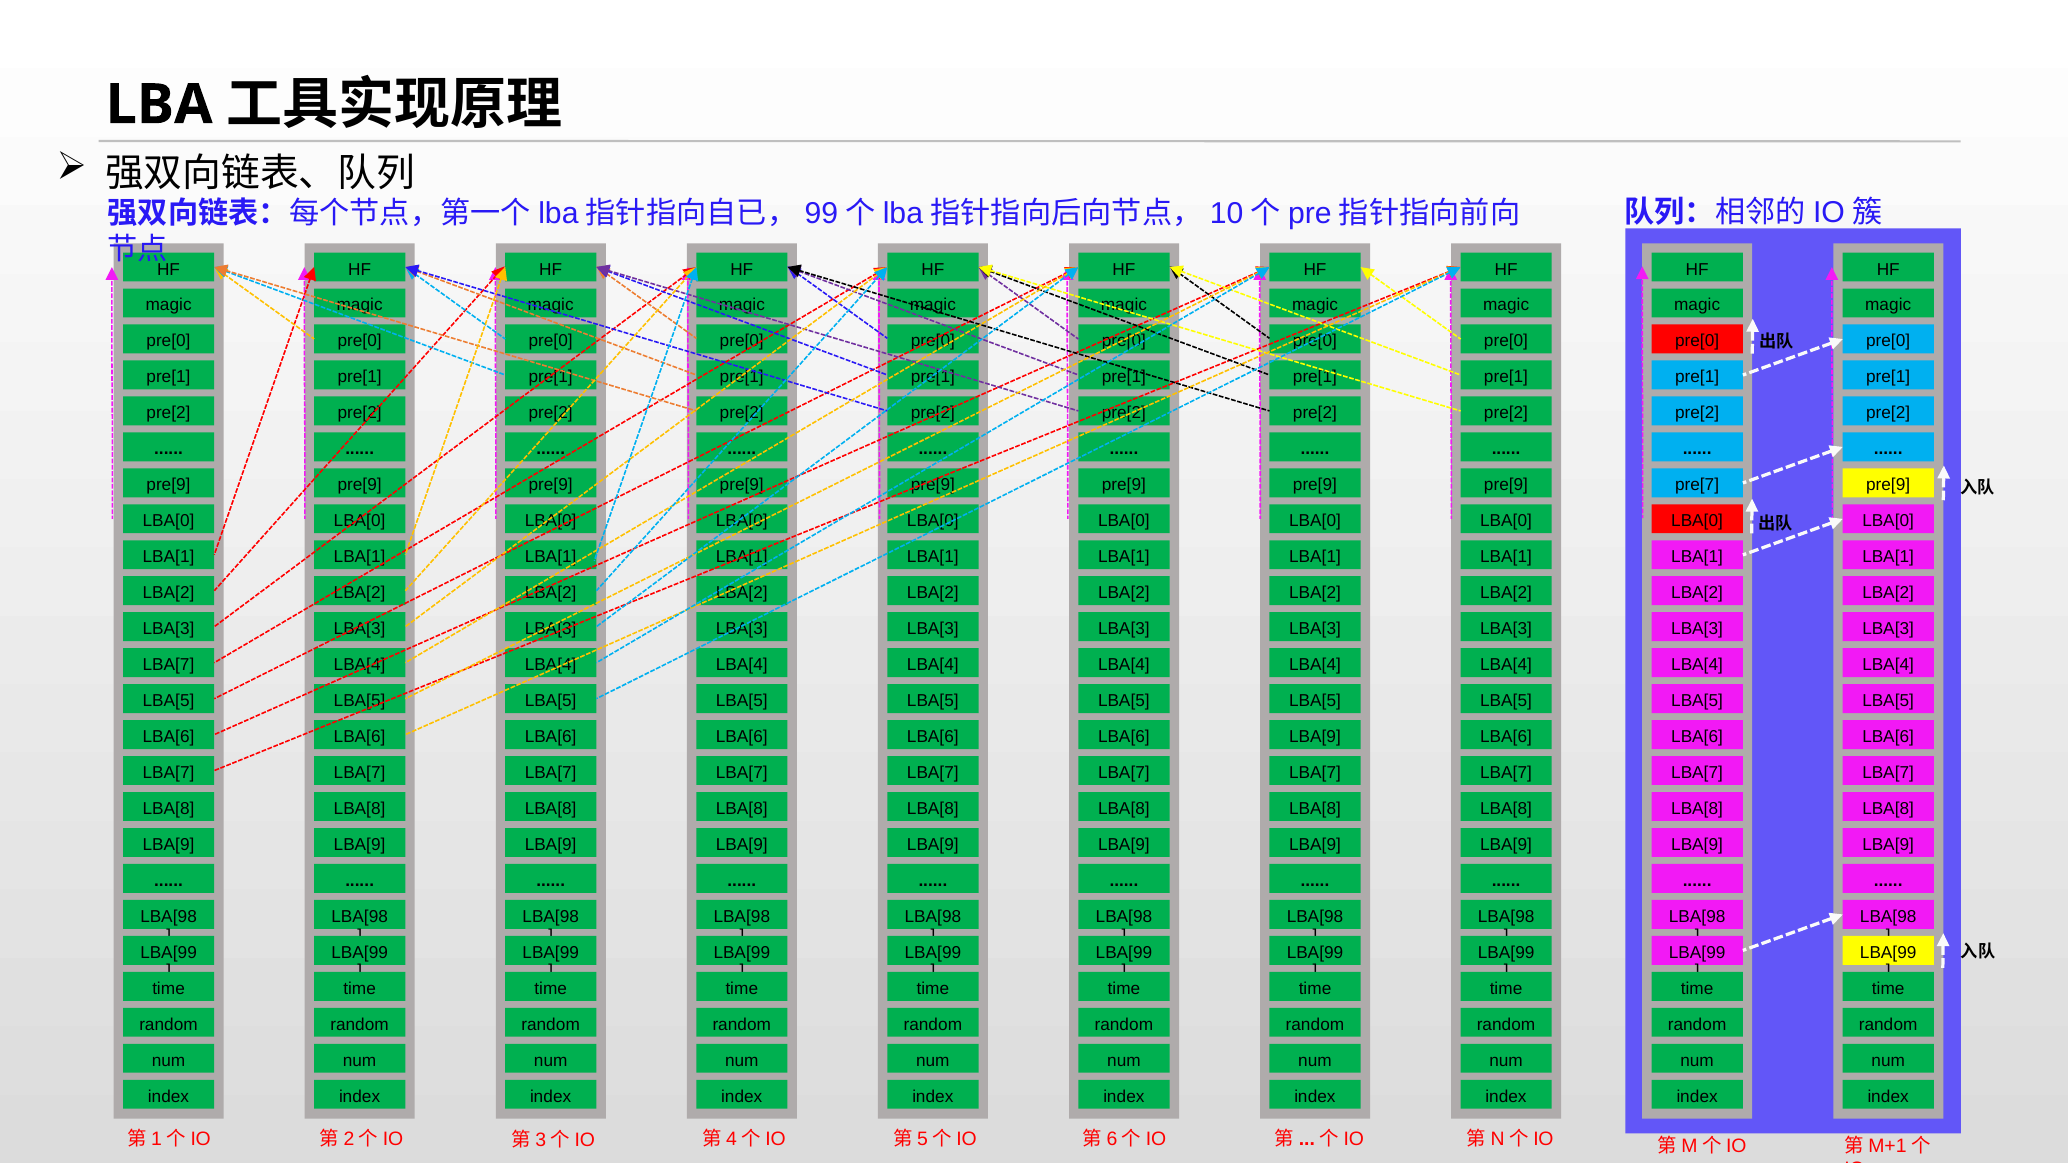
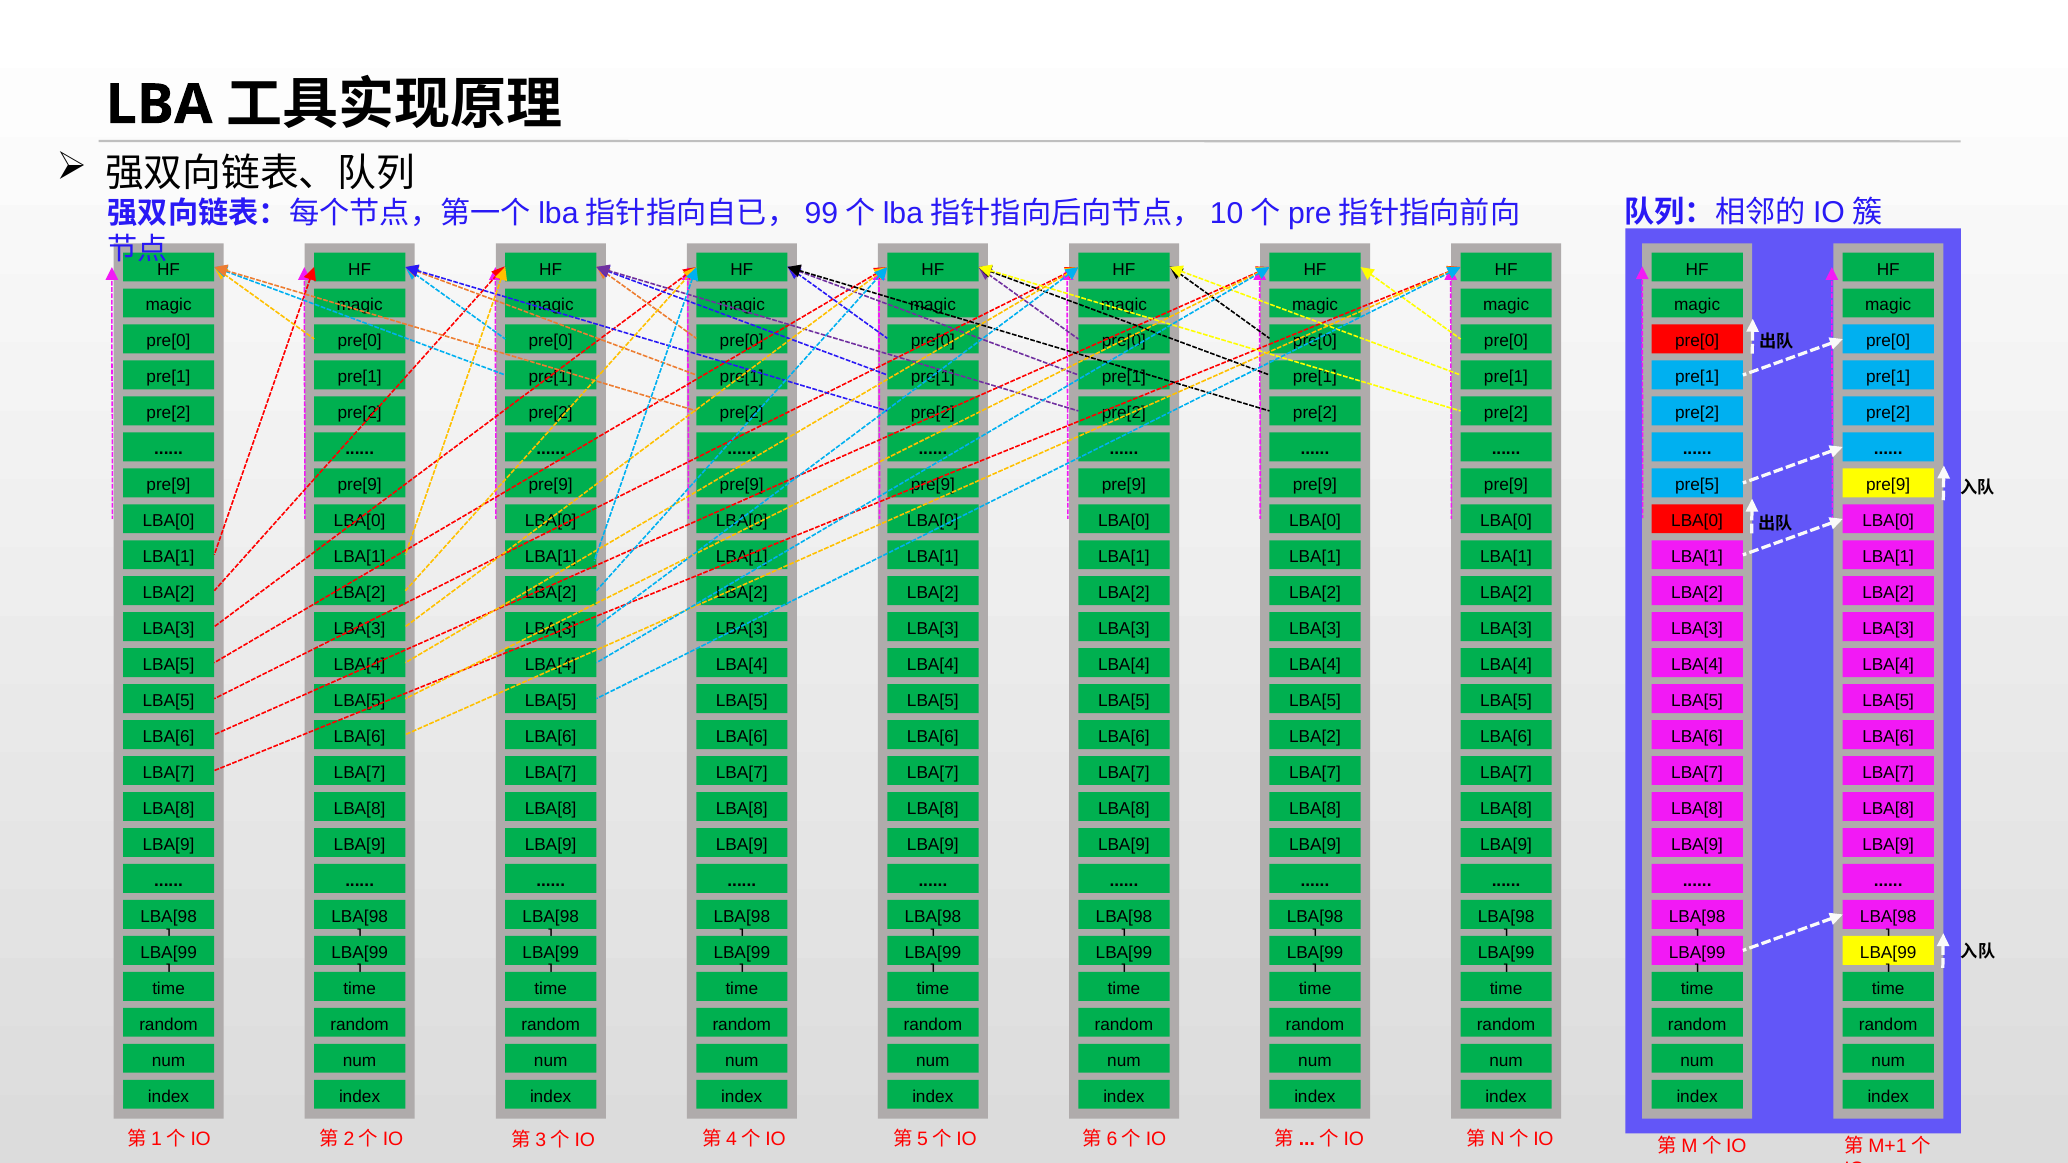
pre[7: pre[7 -> pre[5 (1697, 485)
LBA[7: LBA[7 -> LBA[5 (168, 665)
LBA[9: LBA[9 -> LBA[2 (1315, 737)
